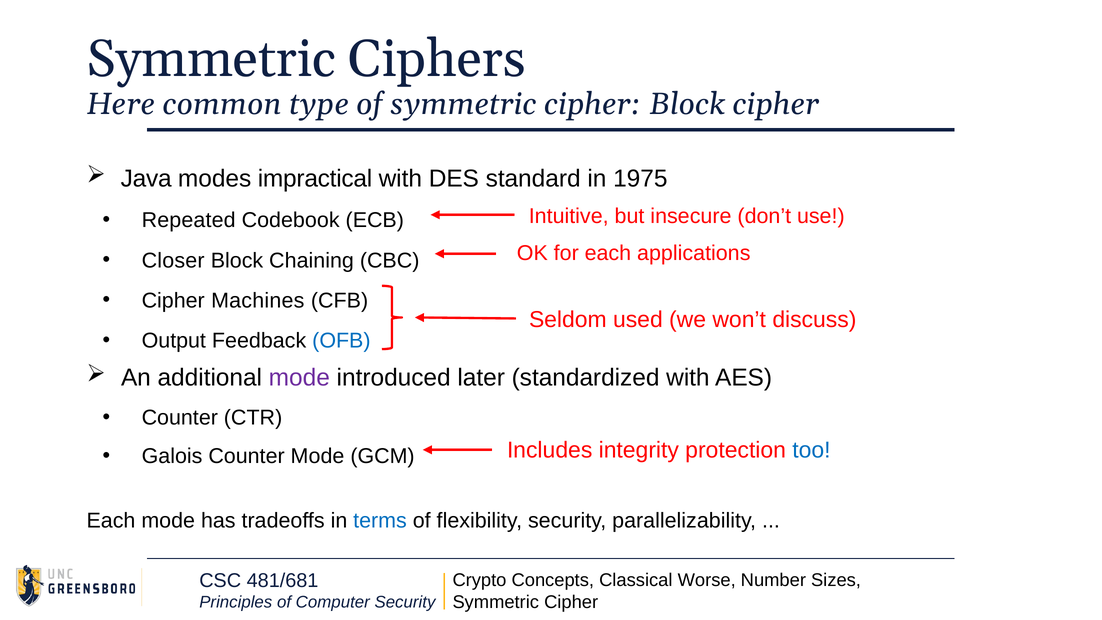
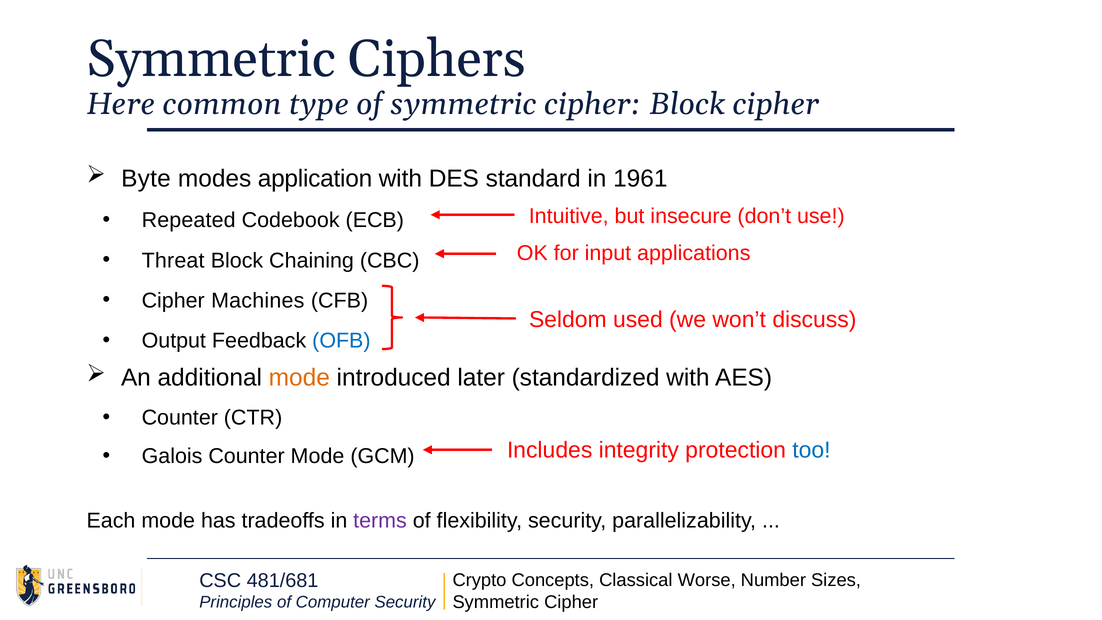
Java: Java -> Byte (146, 179)
impractical: impractical -> application (315, 179)
1975: 1975 -> 1961 (640, 179)
for each: each -> input (608, 253)
Closer: Closer -> Threat (173, 260)
mode colour: purple -> orange (299, 378)
terms colour: blue -> purple (380, 521)
